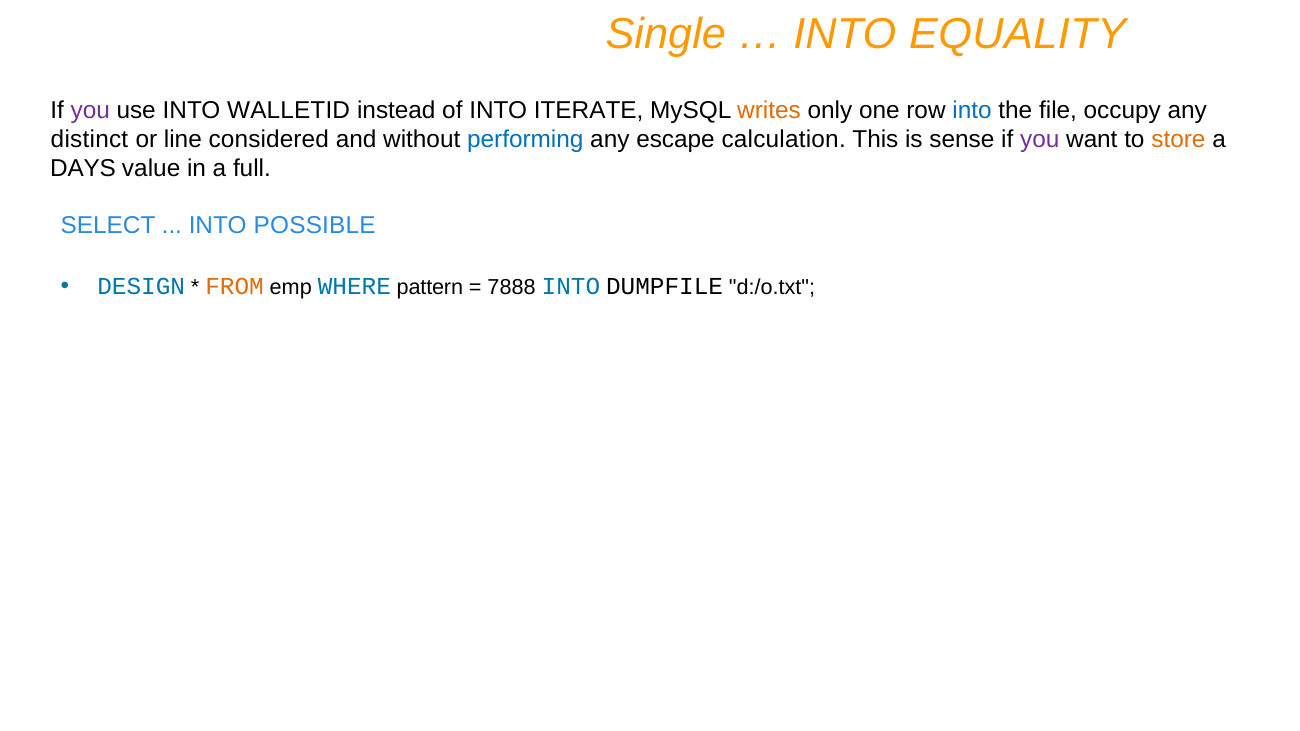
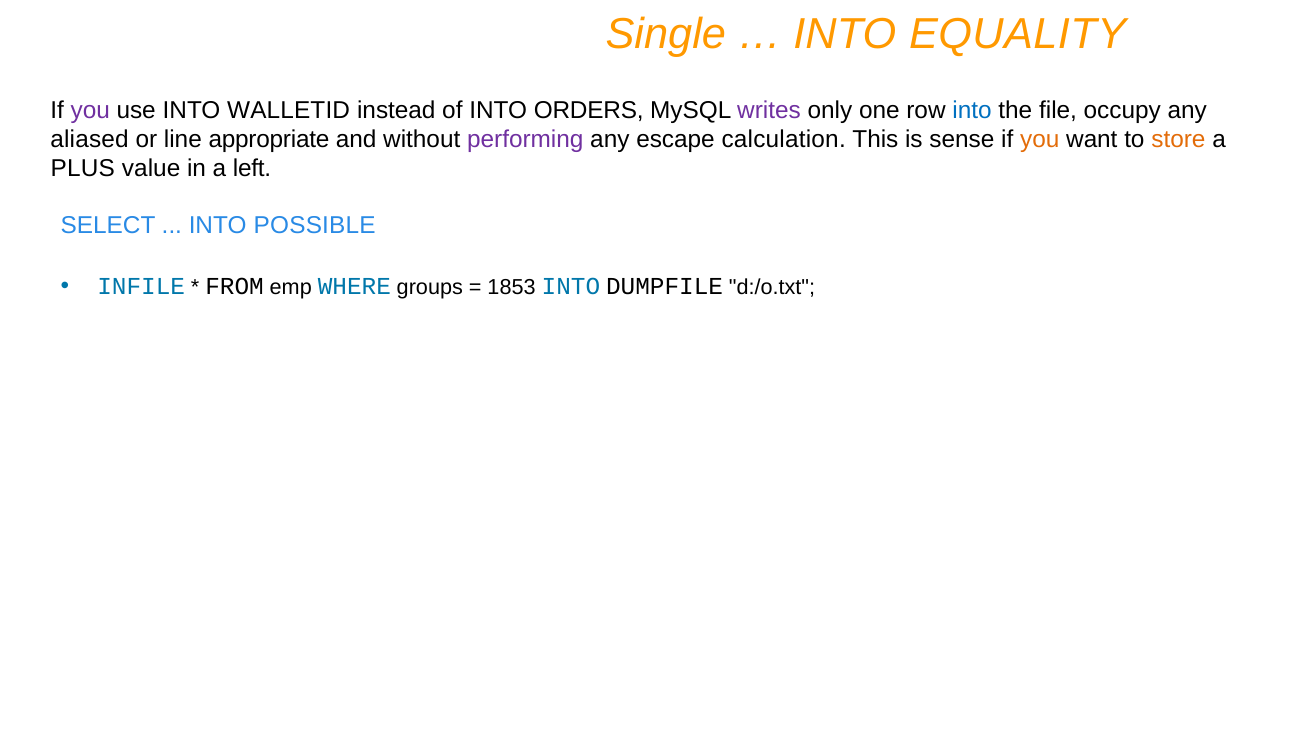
ITERATE: ITERATE -> ORDERS (589, 110)
writes colour: orange -> purple (769, 110)
distinct: distinct -> aliased (90, 140)
considered: considered -> appropriate (269, 140)
performing colour: blue -> purple (525, 140)
you colour: purple -> orange (1040, 140)
DAYS: DAYS -> PLUS (83, 169)
full: full -> left (252, 169)
DESIGN: DESIGN -> INFILE (141, 287)
FROM colour: orange -> black (235, 287)
pattern: pattern -> groups (430, 288)
7888: 7888 -> 1853 (512, 288)
